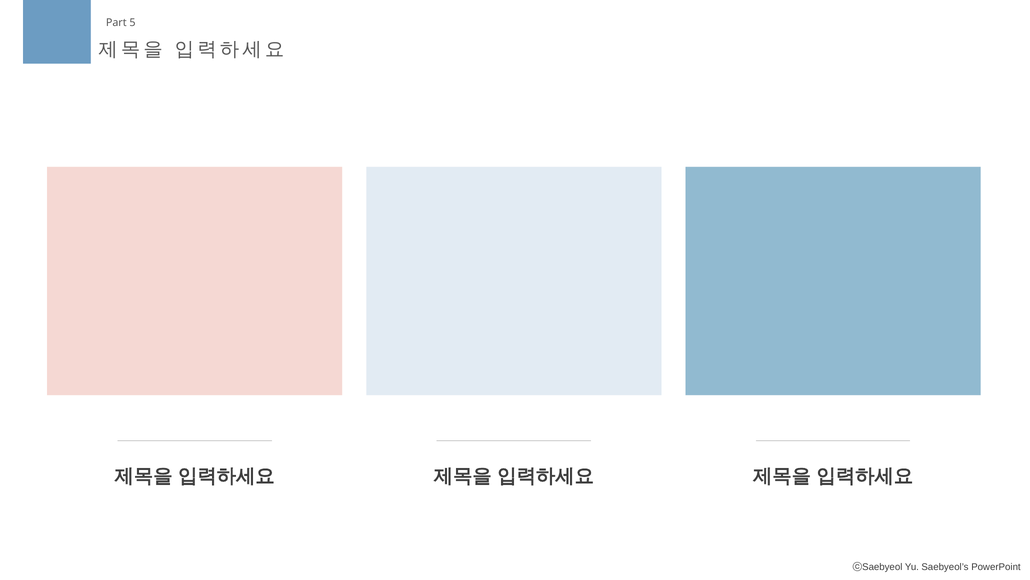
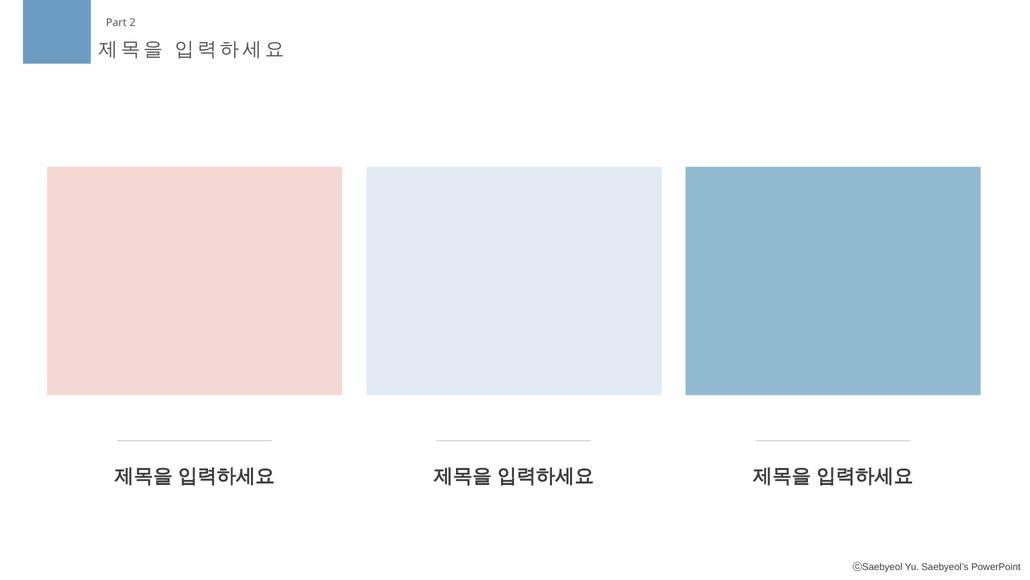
5: 5 -> 2 (132, 23)
